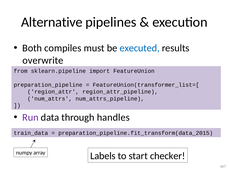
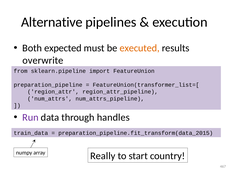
compiles: compiles -> expected (63, 48)
executed colour: blue -> orange (140, 48)
Labels: Labels -> Really (103, 156)
checker: checker -> country (168, 156)
